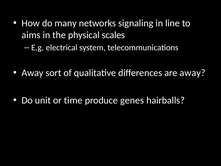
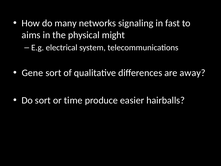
line: line -> fast (173, 23)
scales: scales -> might (113, 35)
Away: Away -> Gene (32, 73)
Do unit: unit -> sort (43, 100)
genes: genes -> easier (132, 100)
